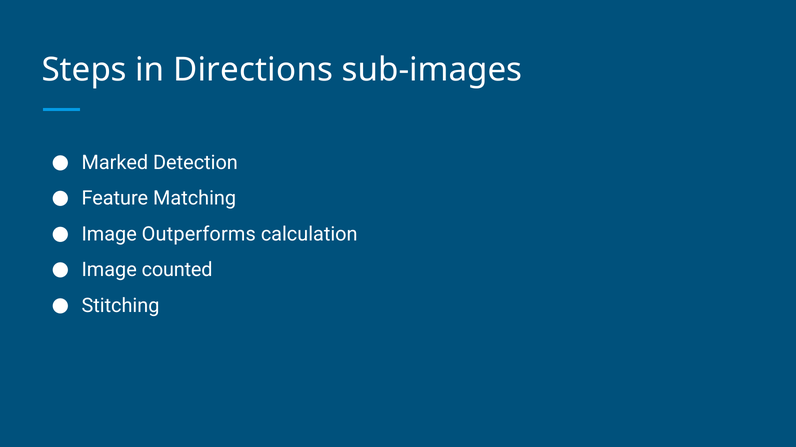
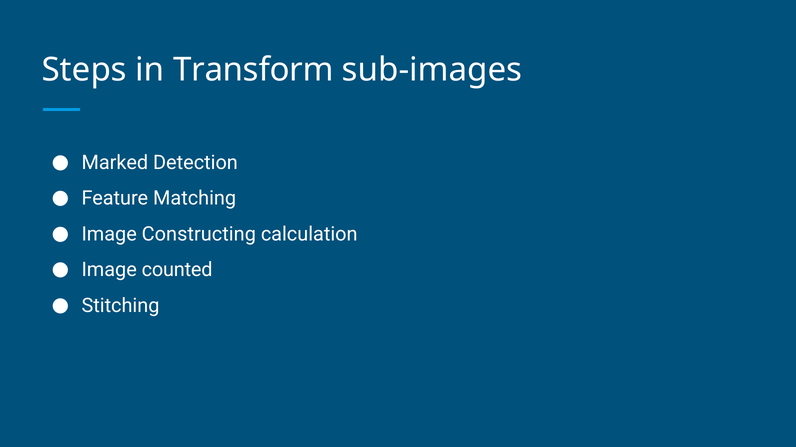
Directions: Directions -> Transform (253, 70)
Outperforms: Outperforms -> Constructing (199, 235)
